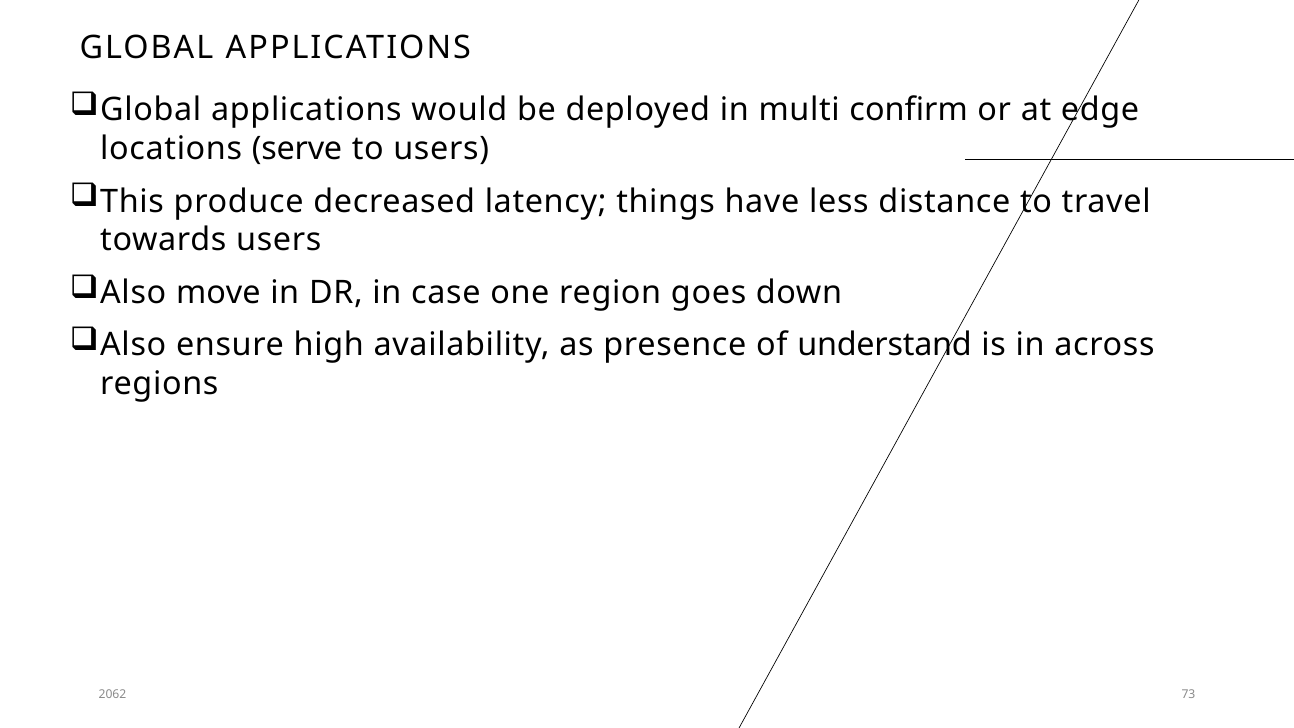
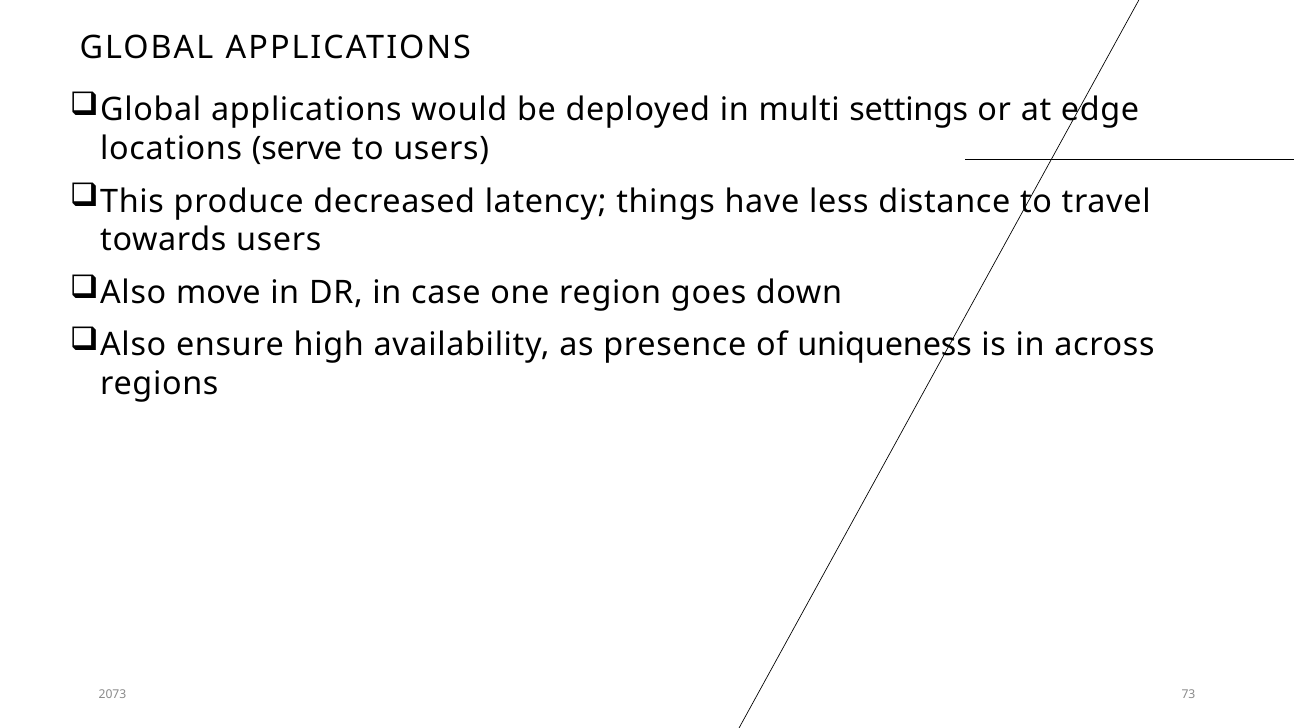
confirm: confirm -> settings (909, 110)
understand: understand -> uniqueness (885, 345)
2062: 2062 -> 2073 (113, 695)
